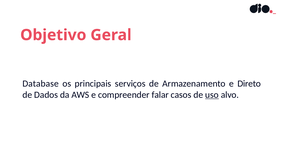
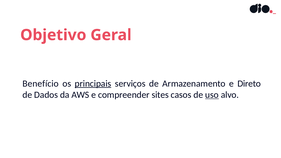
Database: Database -> Benefício (41, 84)
principais underline: none -> present (93, 84)
falar: falar -> sites (160, 95)
